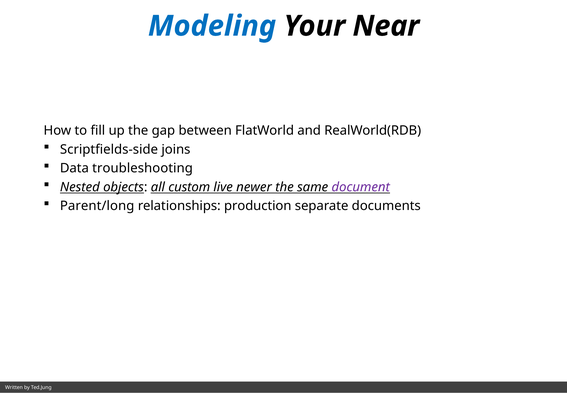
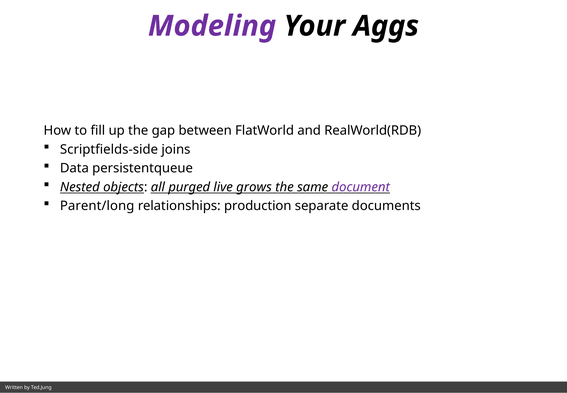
Modeling colour: blue -> purple (212, 26)
Near: Near -> Aggs (386, 26)
troubleshooting: troubleshooting -> persistentqueue (143, 168)
custom: custom -> purged (189, 187)
newer: newer -> grows (254, 187)
